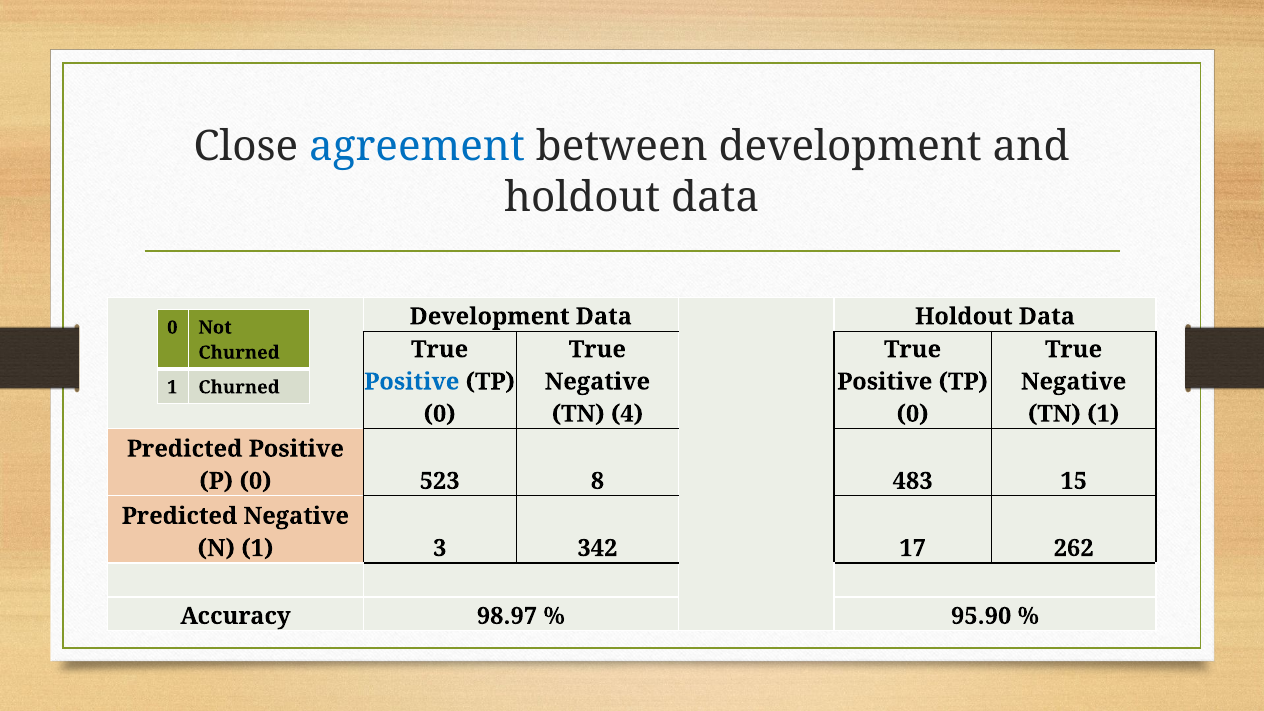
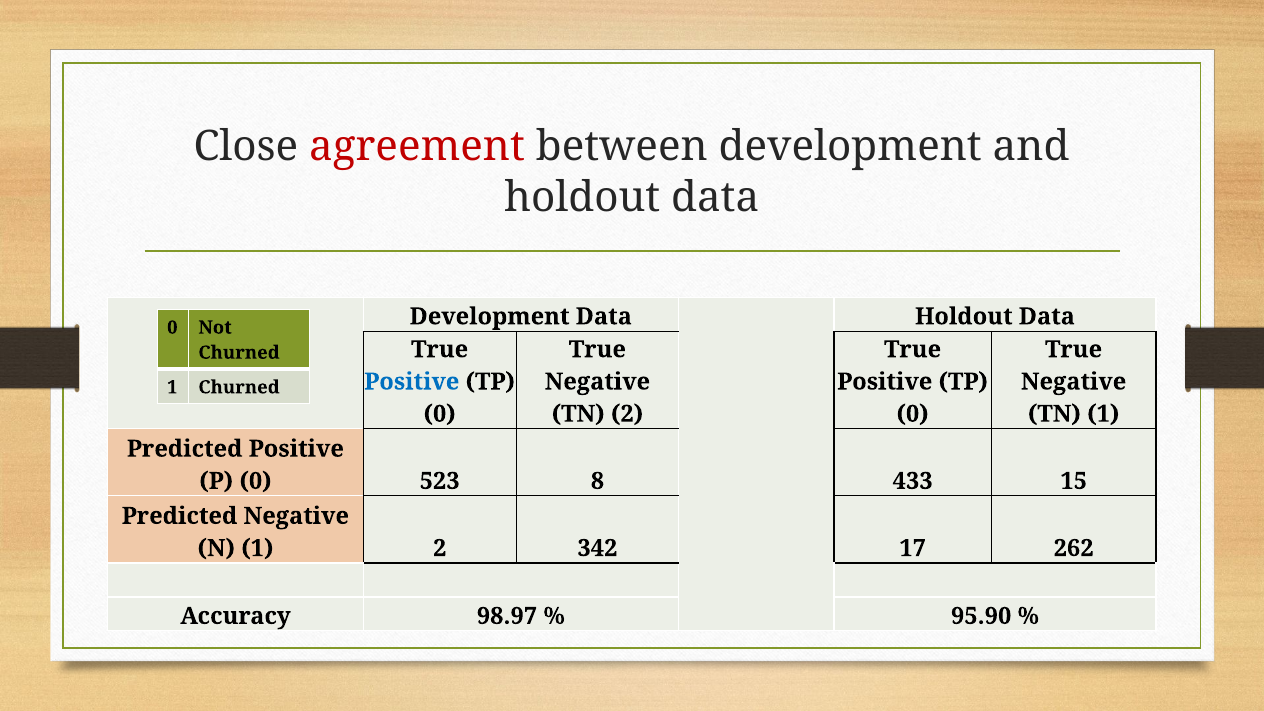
agreement colour: blue -> red (417, 147)
TN 4: 4 -> 2 (627, 414)
483: 483 -> 433 (913, 481)
1 3: 3 -> 2 (440, 548)
